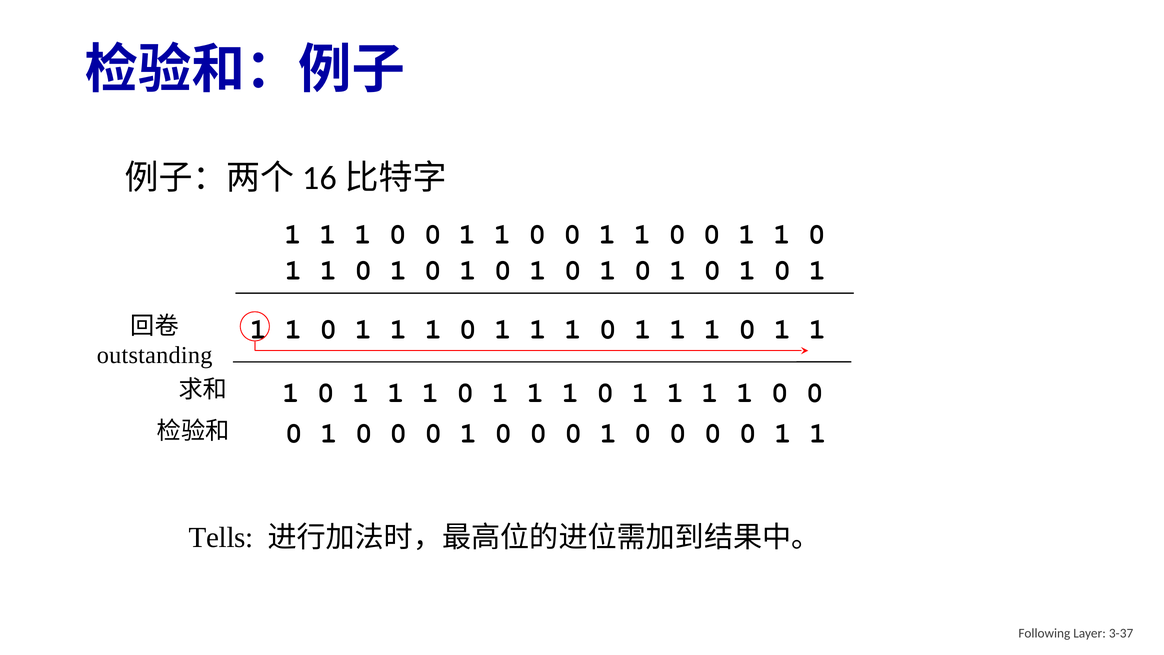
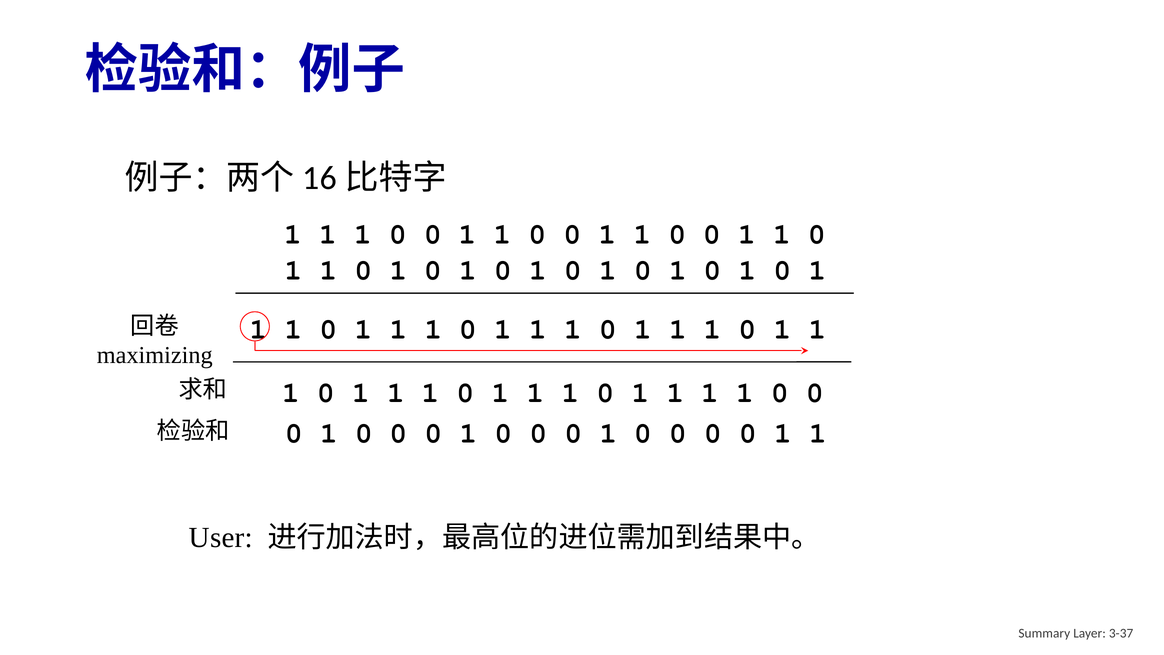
outstanding: outstanding -> maximizing (155, 355)
Tells: Tells -> User (221, 537)
Following: Following -> Summary (1044, 633)
